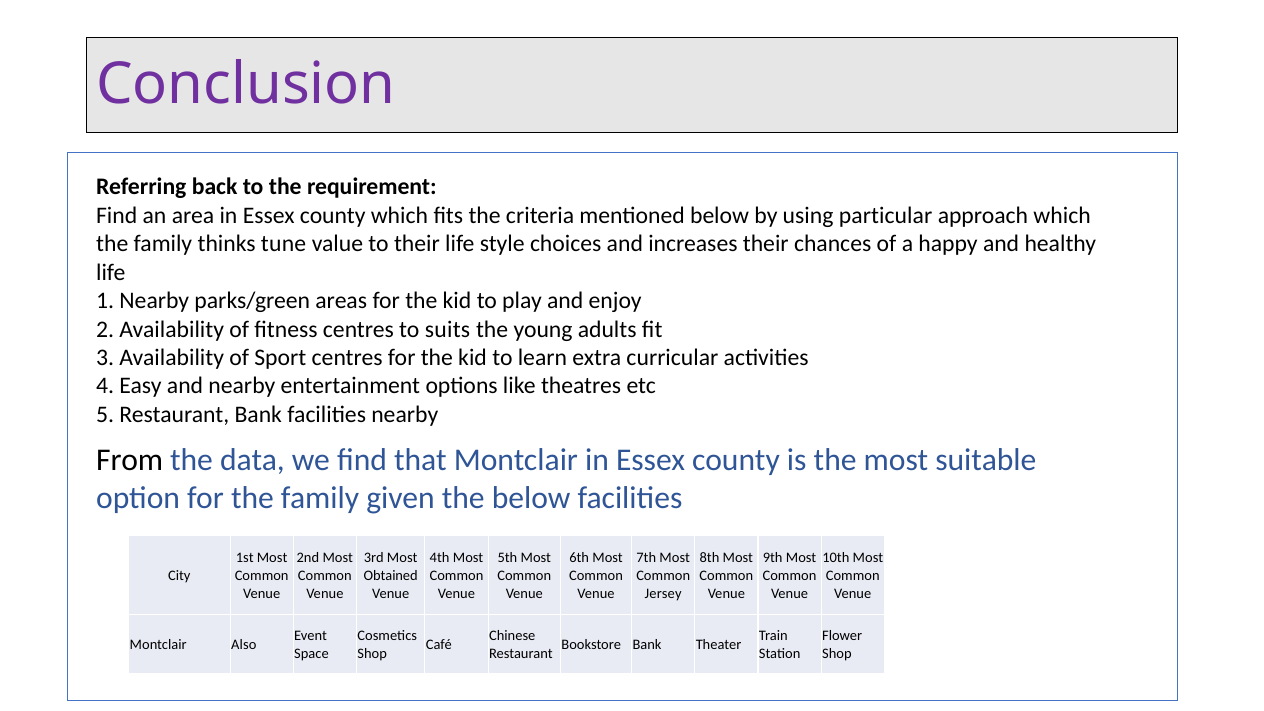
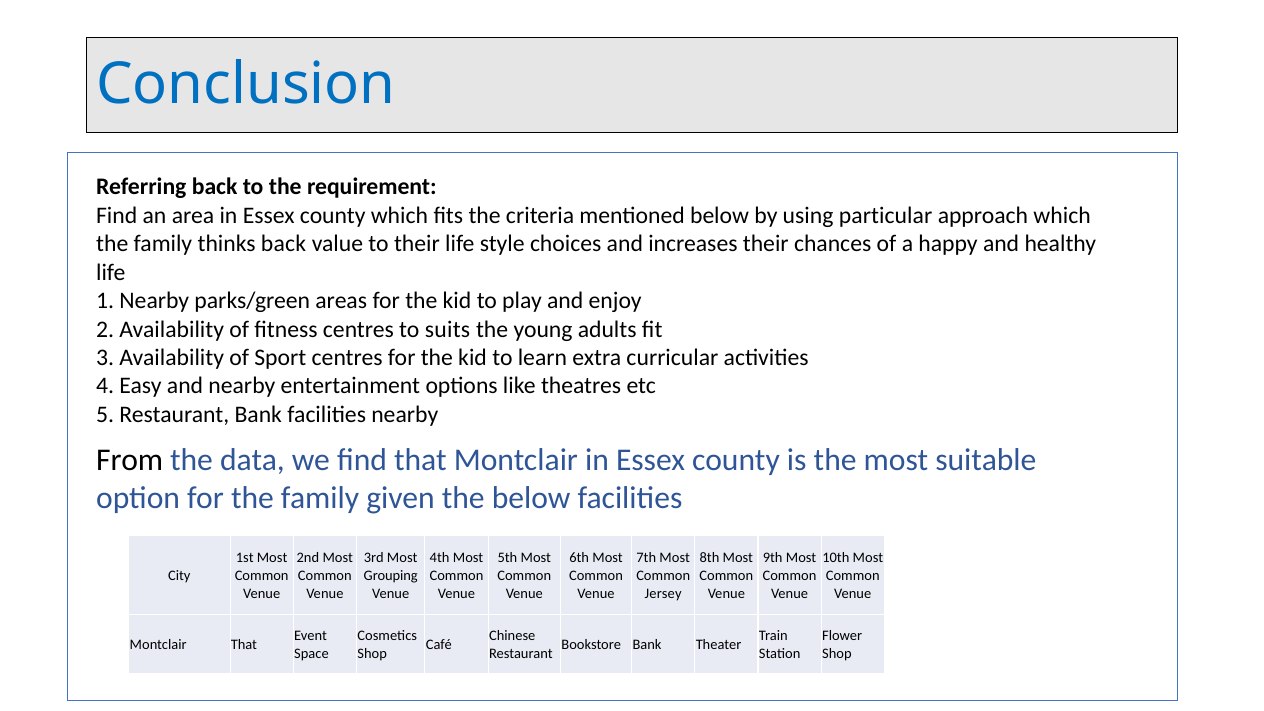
Conclusion colour: purple -> blue (246, 85)
thinks tune: tune -> back (284, 244)
Obtained: Obtained -> Grouping (391, 576)
Montclair Also: Also -> That (244, 645)
